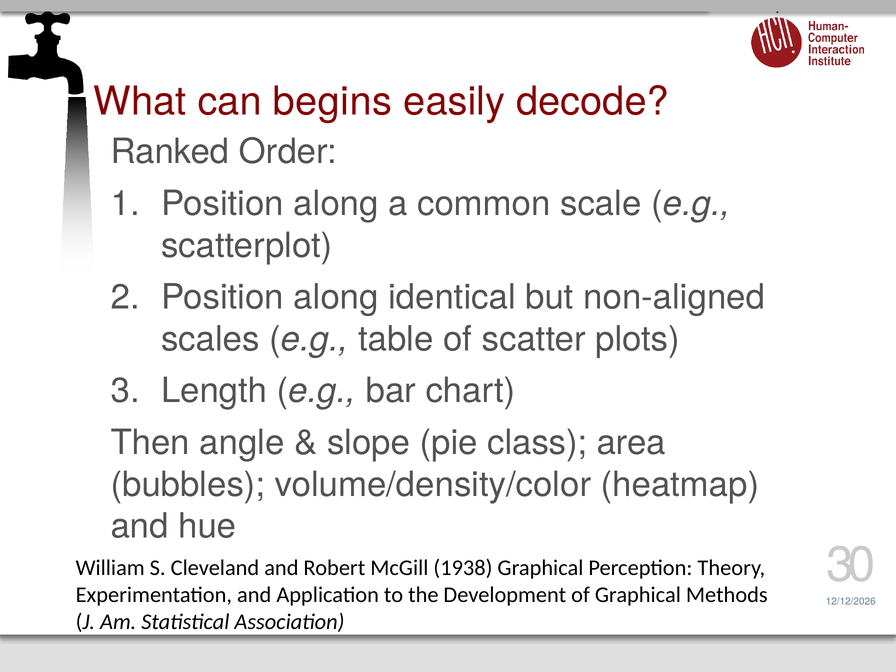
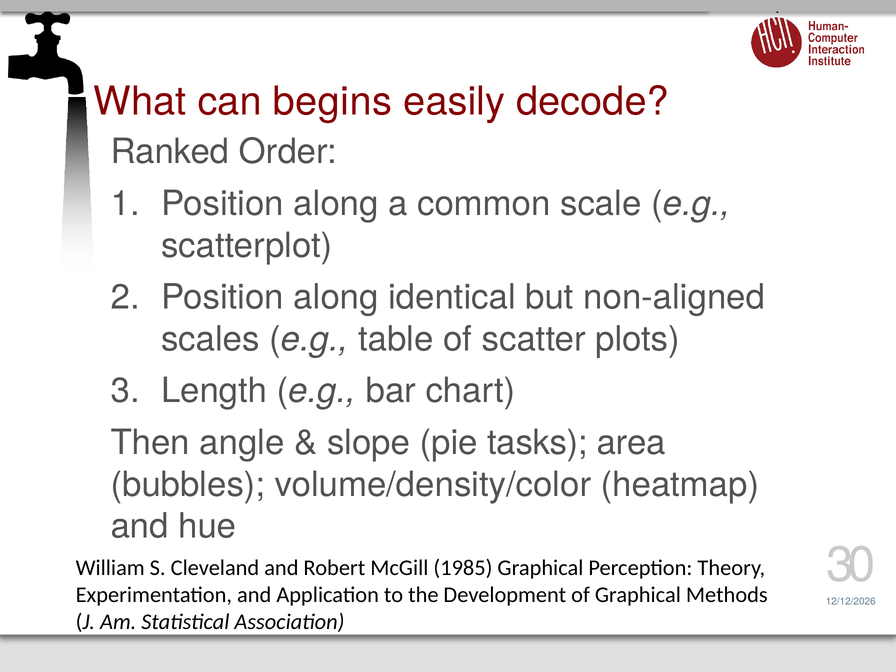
class: class -> tasks (537, 443)
1938: 1938 -> 1985 (463, 568)
